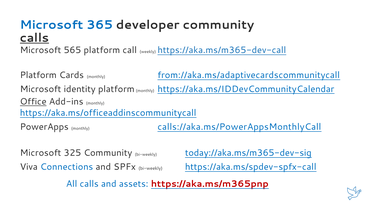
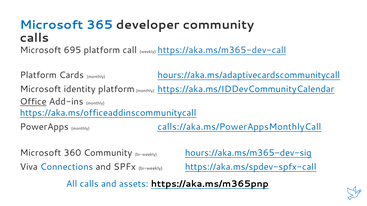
calls underline: present -> none (34, 38)
565: 565 -> 695 (72, 50)
from://aka.ms/adaptivecardscommunitycall: from://aka.ms/adaptivecardscommunitycall -> hours://aka.ms/adaptivecardscommunitycall (249, 75)
325: 325 -> 360 (72, 153)
today://aka.ms/m365-dev-sig: today://aka.ms/m365-dev-sig -> hours://aka.ms/m365-dev-sig (248, 153)
https://aka.ms/m365pnp colour: red -> black (210, 184)
